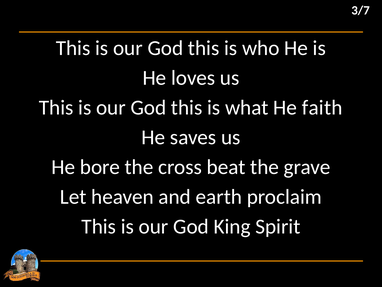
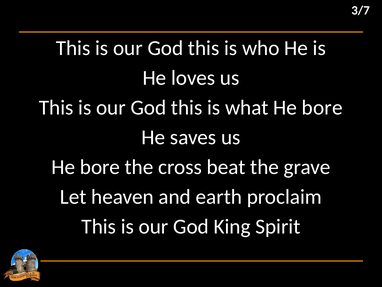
what He faith: faith -> bore (322, 107)
